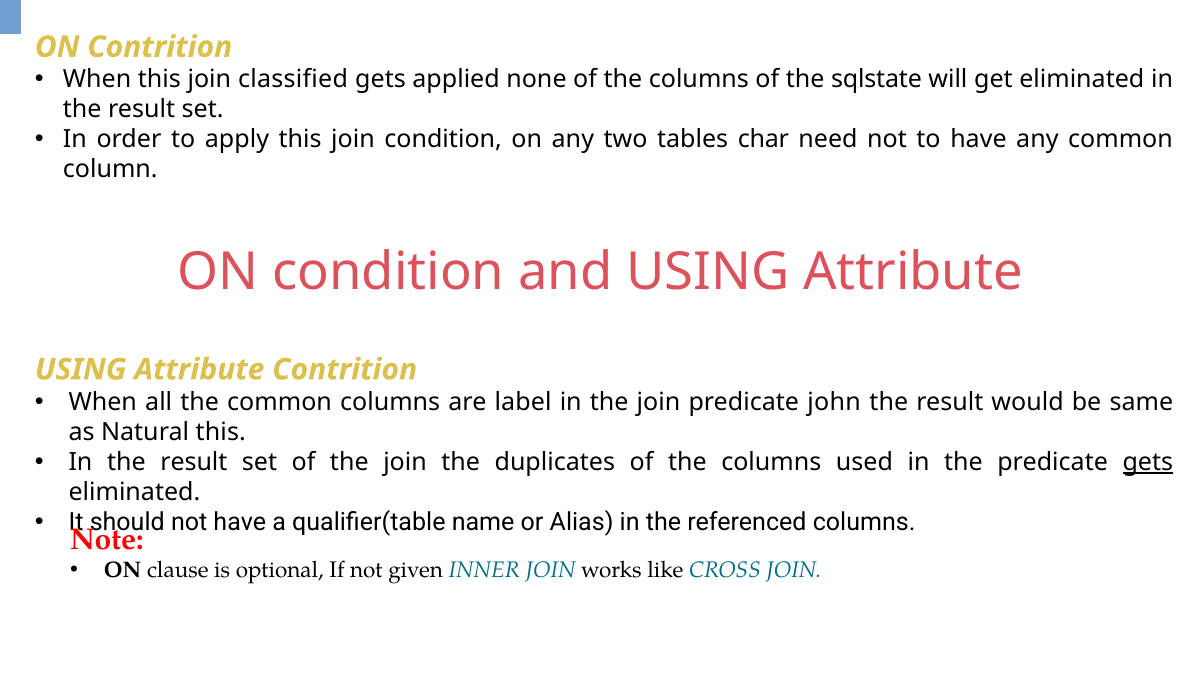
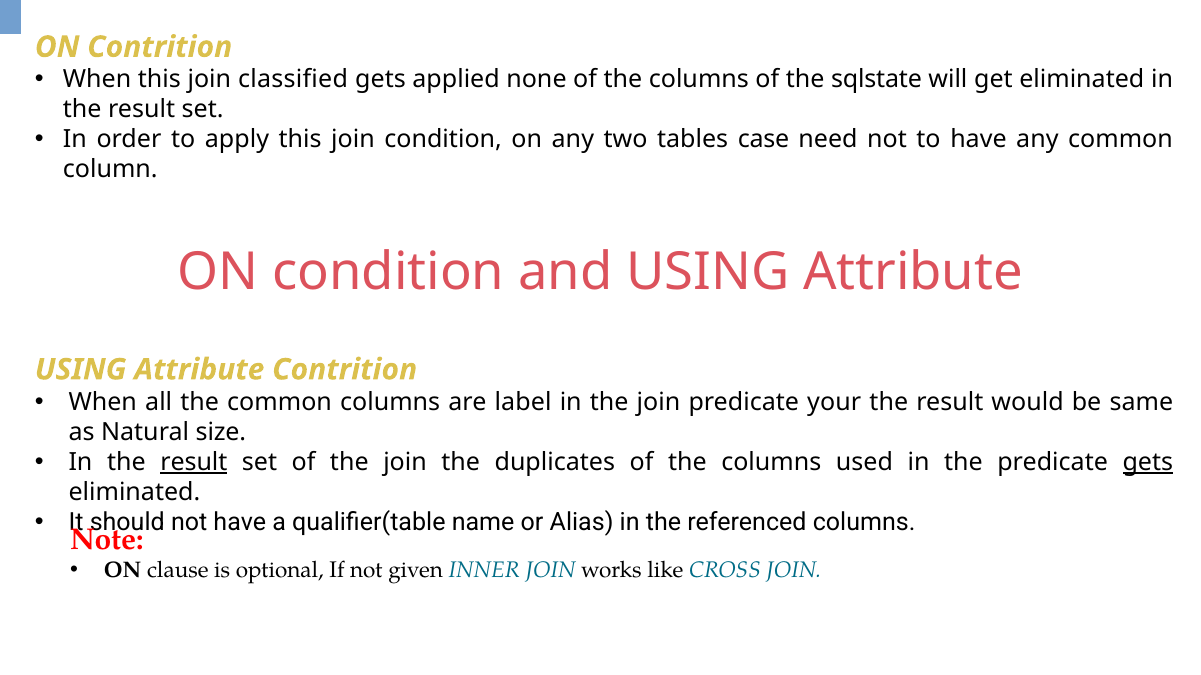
char: char -> case (763, 140)
john: john -> your (834, 403)
Natural this: this -> size (221, 433)
result underline: none -> present (194, 463)
